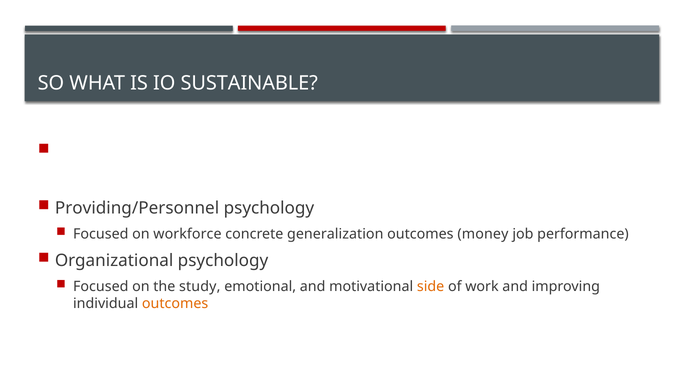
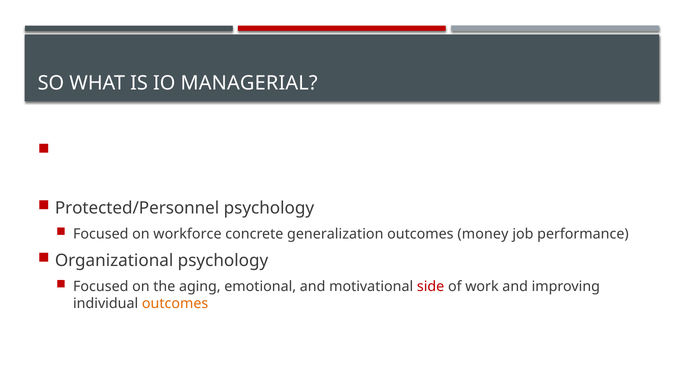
SUSTAINABLE: SUSTAINABLE -> MANAGERIAL (249, 83)
Providing/Personnel: Providing/Personnel -> Protected/Personnel (137, 208)
study: study -> aging (200, 286)
side colour: orange -> red (431, 286)
